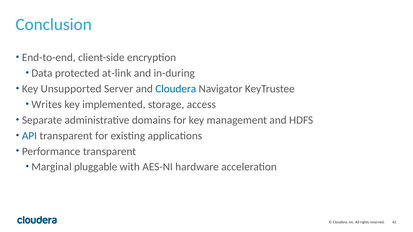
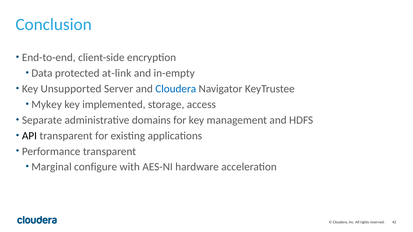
in-during: in-during -> in-empty (174, 73)
Writes: Writes -> Mykey (47, 105)
API colour: blue -> black (29, 136)
pluggable: pluggable -> configure (96, 167)
